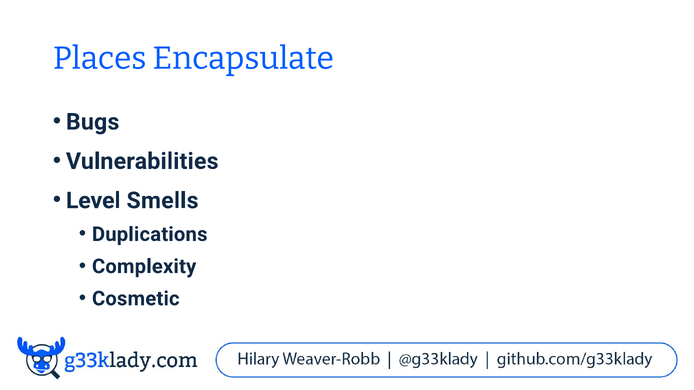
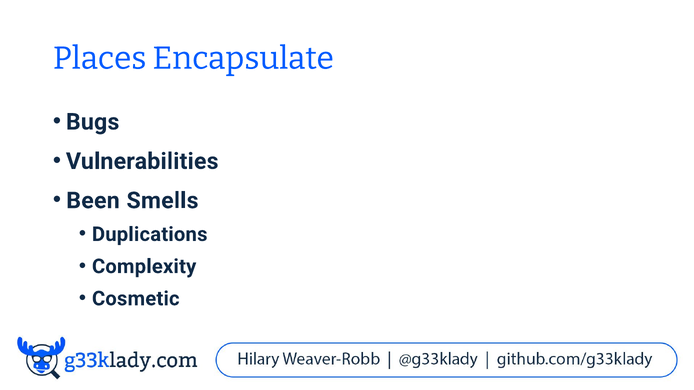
Level: Level -> Been (93, 201)
